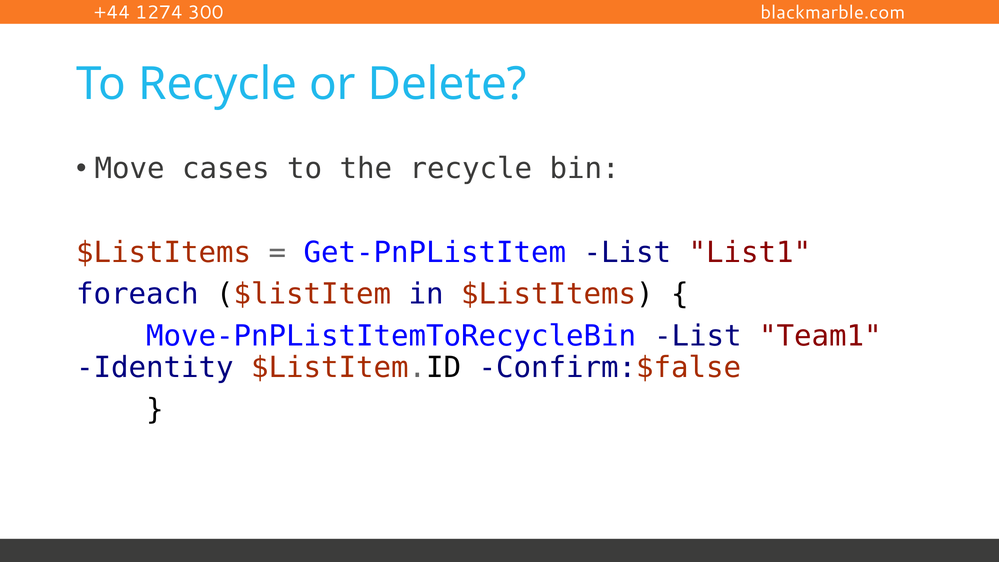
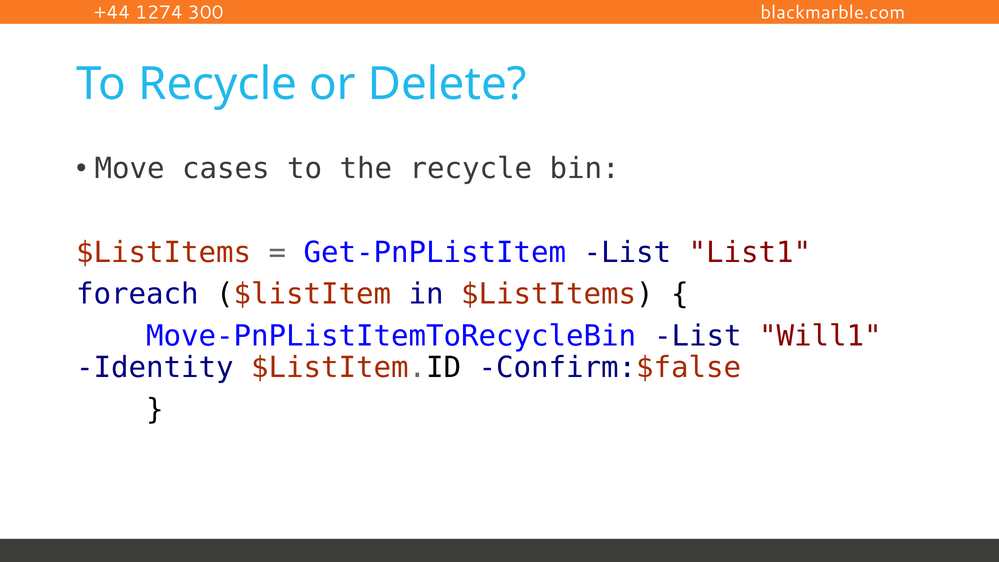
Team1: Team1 -> Will1 (820, 336)
